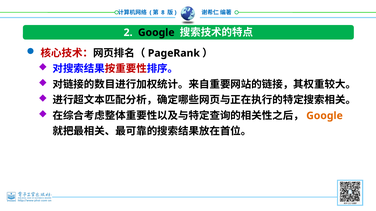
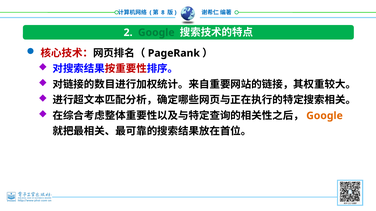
Google colour: black -> green (156, 33)
